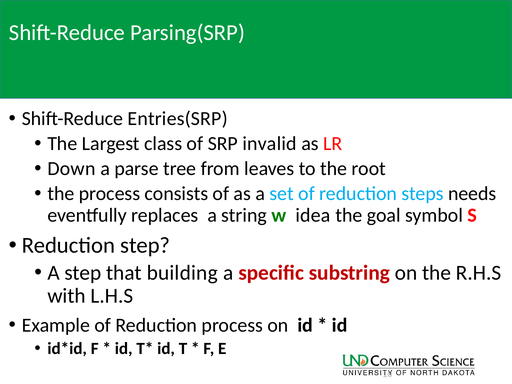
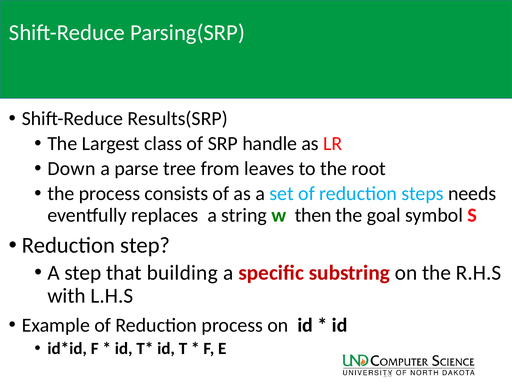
Entries(SRP: Entries(SRP -> Results(SRP (178, 119)
invalid: invalid -> handle (270, 144)
idea: idea -> then (313, 215)
